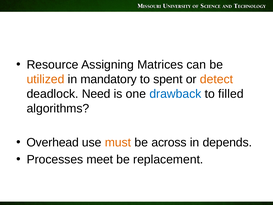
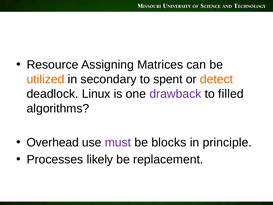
mandatory: mandatory -> secondary (109, 79)
Need: Need -> Linux (96, 94)
drawback colour: blue -> purple (175, 94)
must colour: orange -> purple (118, 142)
across: across -> blocks (169, 142)
depends: depends -> principle (227, 142)
meet: meet -> likely (100, 159)
